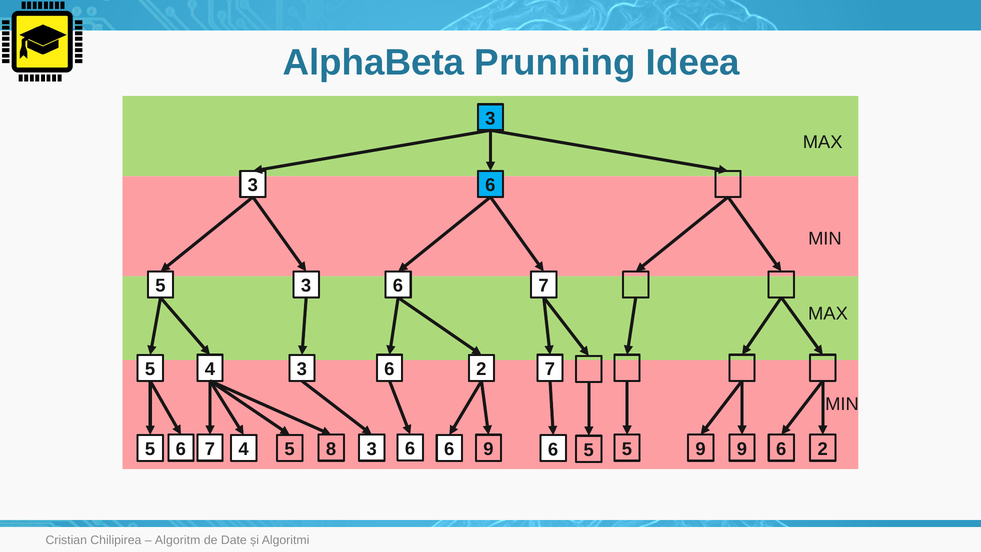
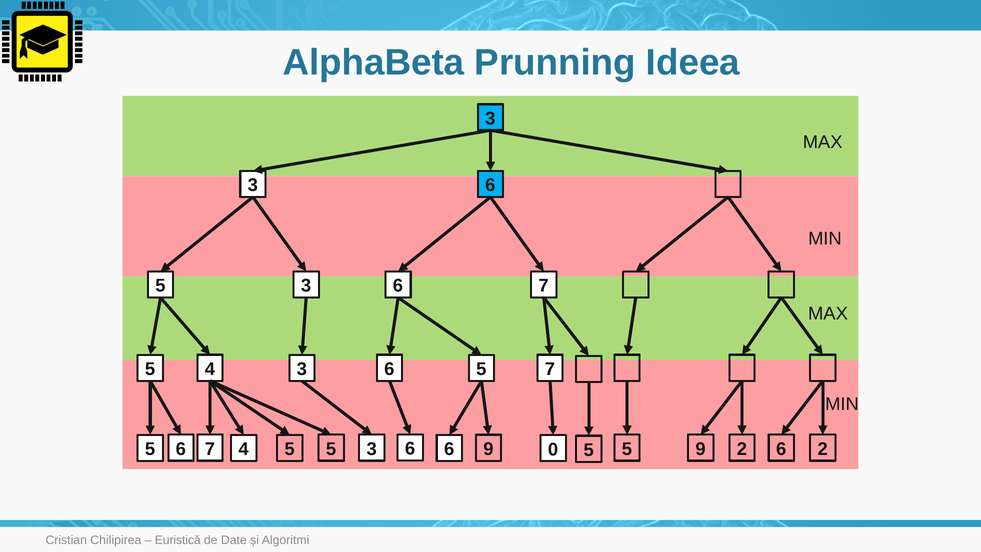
5 3 2: 2 -> 5 (481, 369)
6: 6 -> 0 (553, 449)
5 9: 9 -> 2 (742, 449)
4 8: 8 -> 5 (331, 449)
Algoritm: Algoritm -> Euristică (178, 540)
